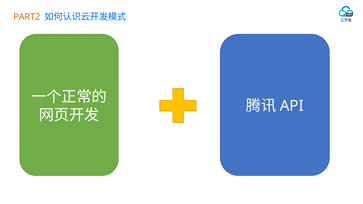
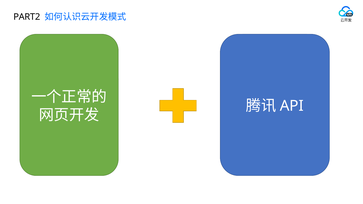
PART2 colour: orange -> black (27, 17)
